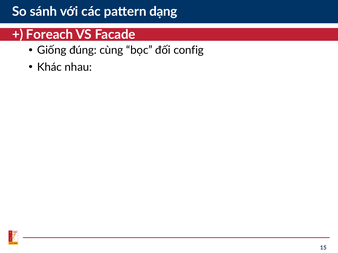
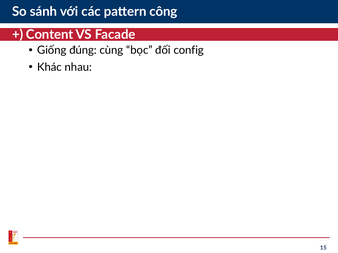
dạng: dạng -> công (163, 12)
Foreach: Foreach -> Content (50, 35)
